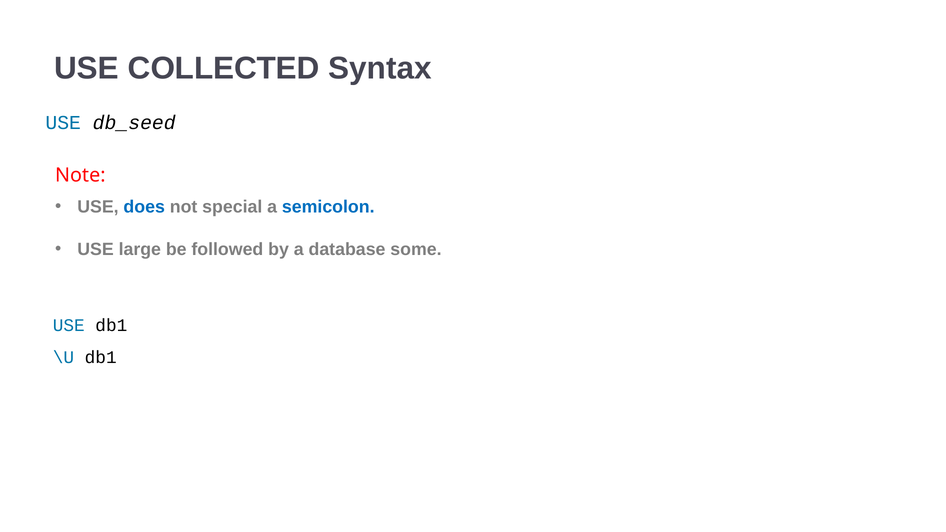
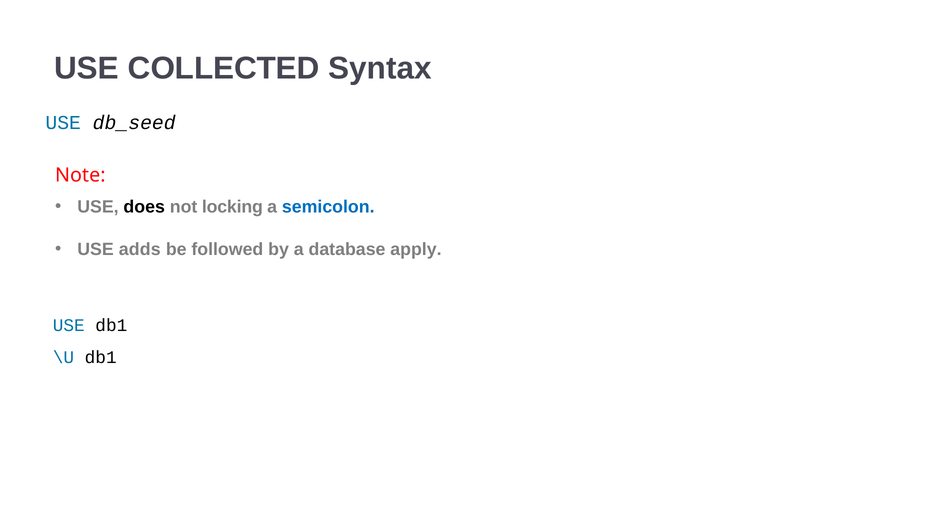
does colour: blue -> black (144, 207)
special: special -> locking (232, 207)
large: large -> adds (140, 250)
some: some -> apply (416, 250)
